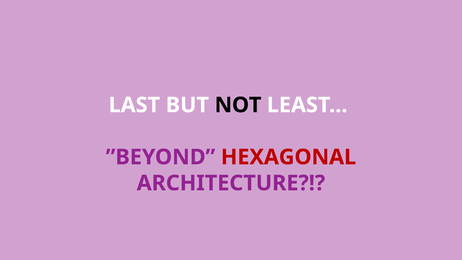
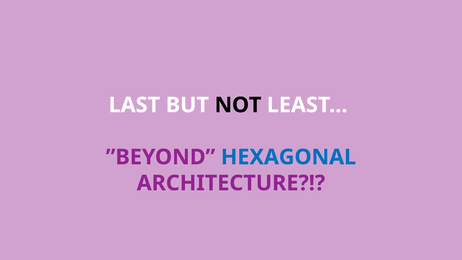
HEXAGONAL colour: red -> blue (288, 157)
